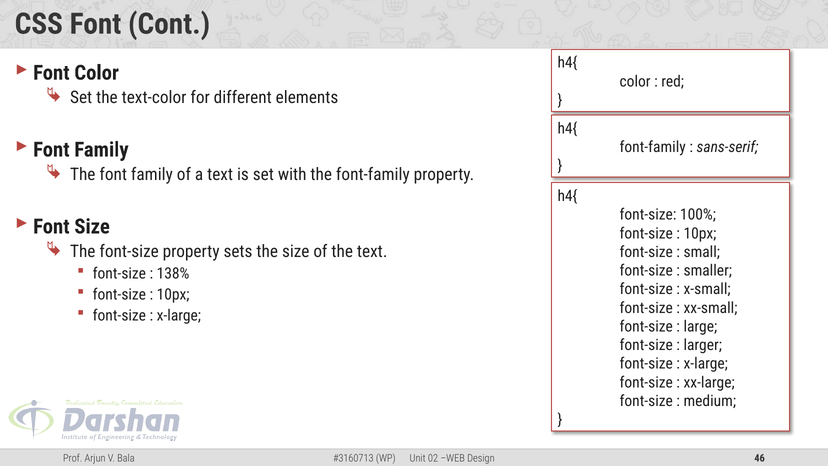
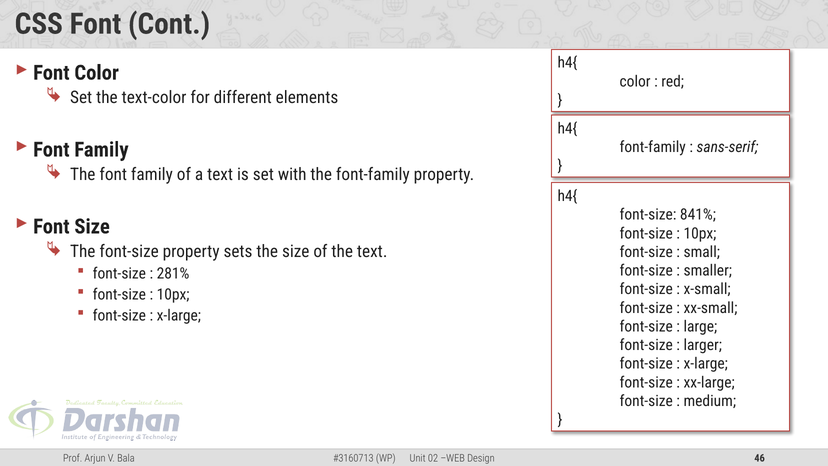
100%: 100% -> 841% (698, 215)
138%: 138% -> 281% (173, 273)
